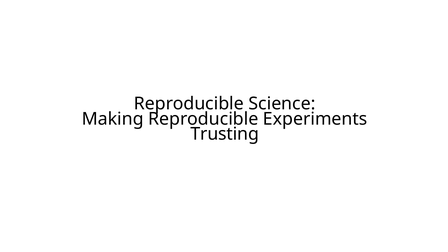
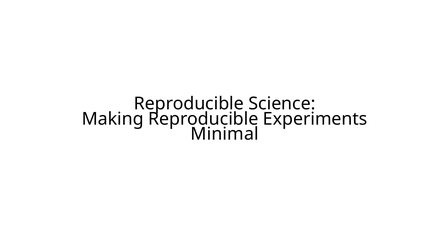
Trusting: Trusting -> Minimal (225, 134)
